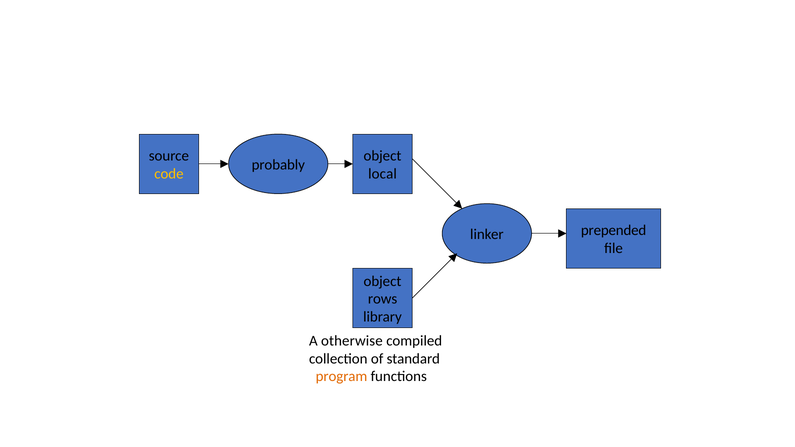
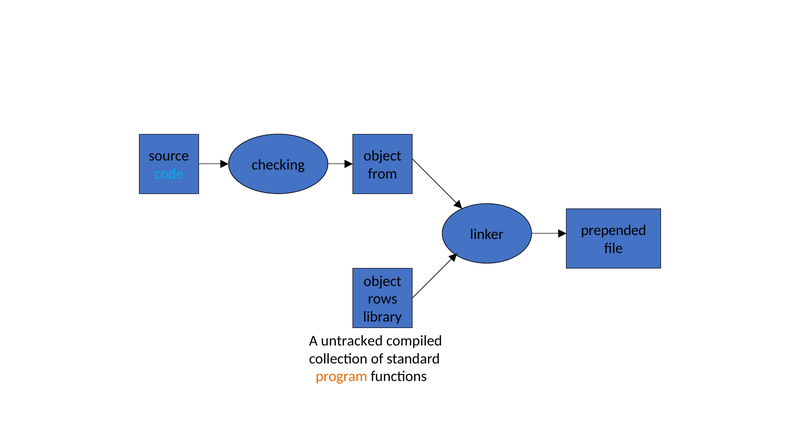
probably: probably -> checking (278, 165)
code colour: yellow -> light blue (169, 174)
local: local -> from (383, 174)
otherwise: otherwise -> untracked (352, 341)
